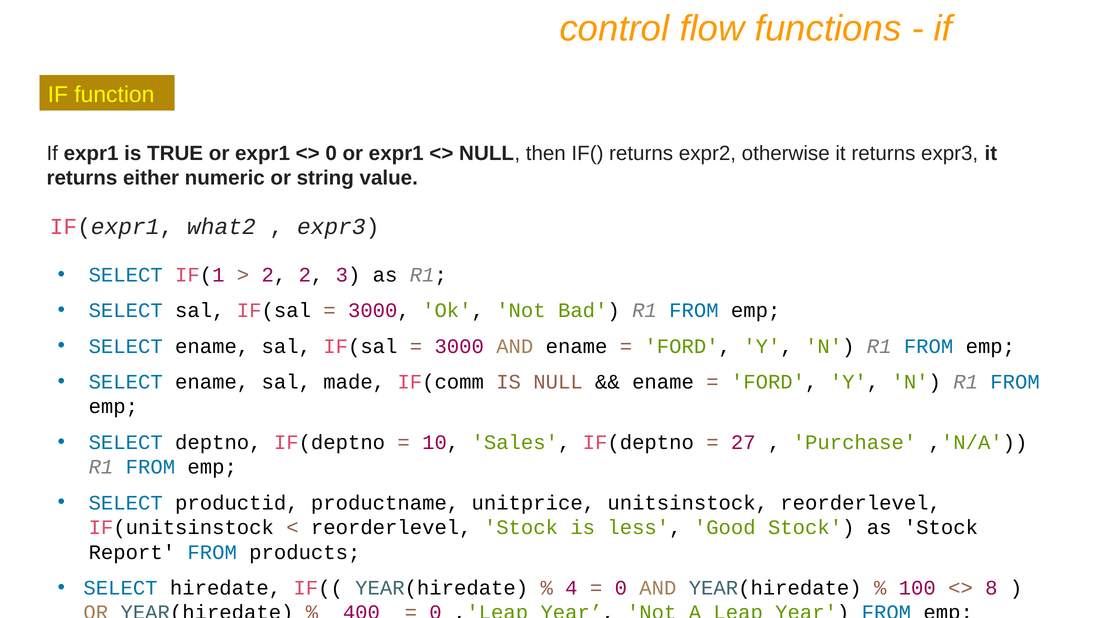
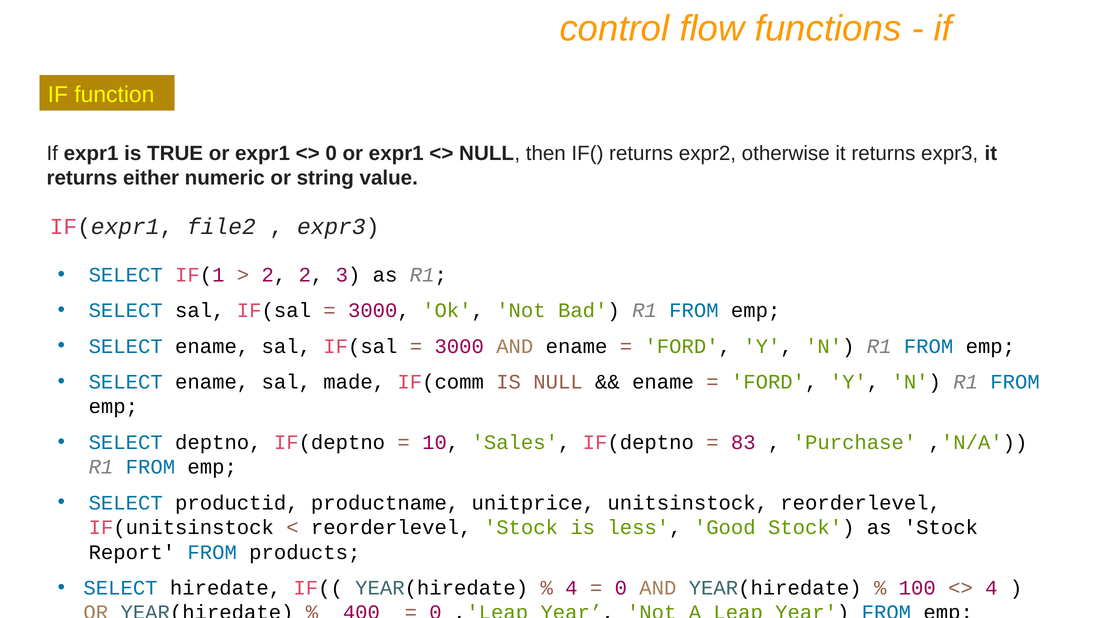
what2: what2 -> file2 (221, 227)
27: 27 -> 83 (743, 442)
8: 8 -> 4 (991, 588)
